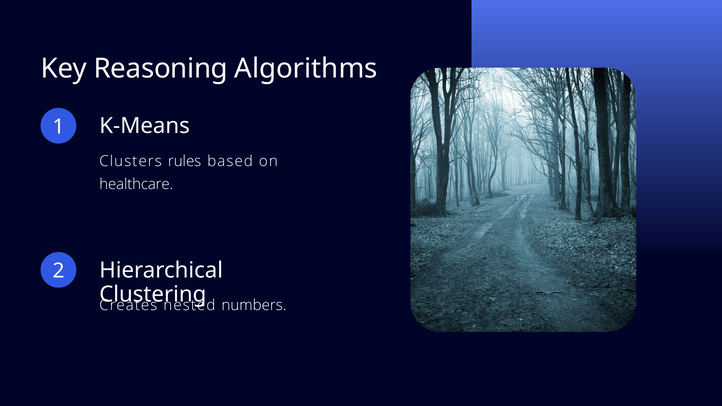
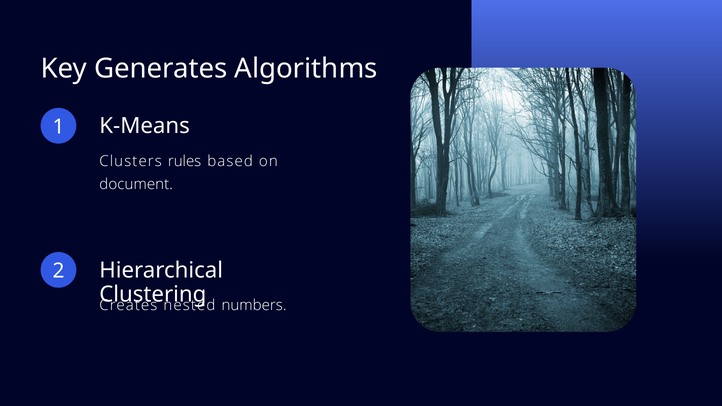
Reasoning: Reasoning -> Generates (161, 69)
healthcare: healthcare -> document (136, 184)
